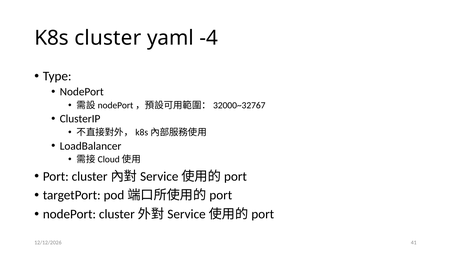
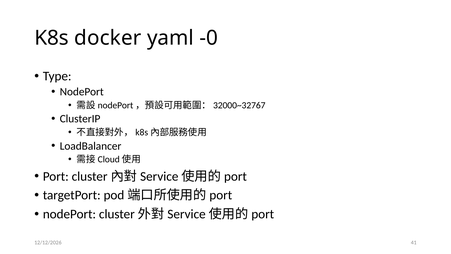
cluster: cluster -> docker (108, 38)
-4: -4 -> -0 (209, 38)
